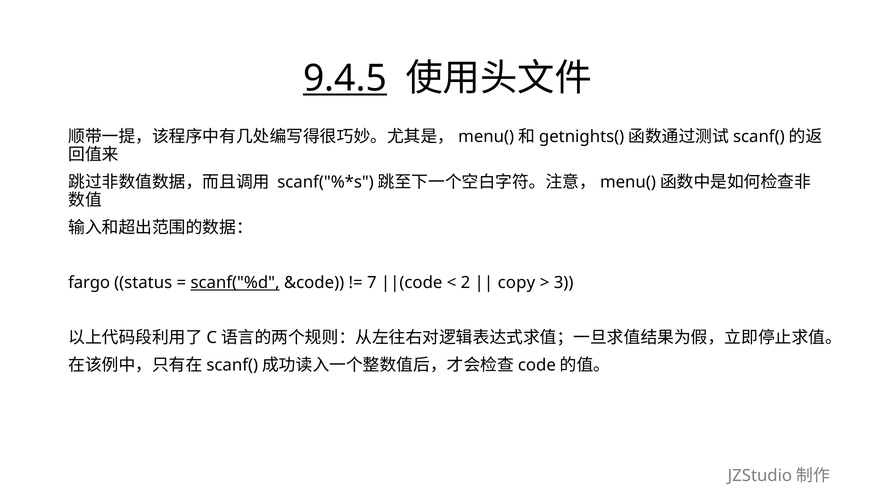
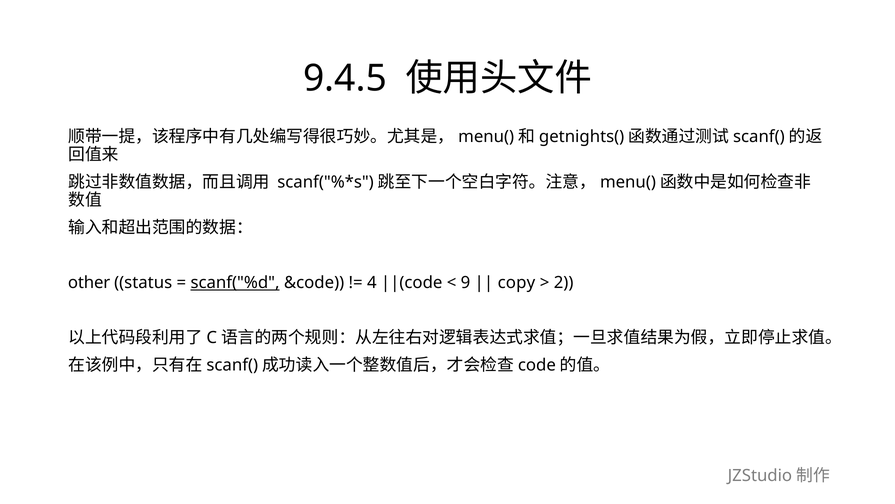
9.4.5 underline: present -> none (345, 78)
fargo: fargo -> other (89, 282)
7: 7 -> 4 (372, 282)
2: 2 -> 9 (466, 282)
3: 3 -> 2 (564, 282)
